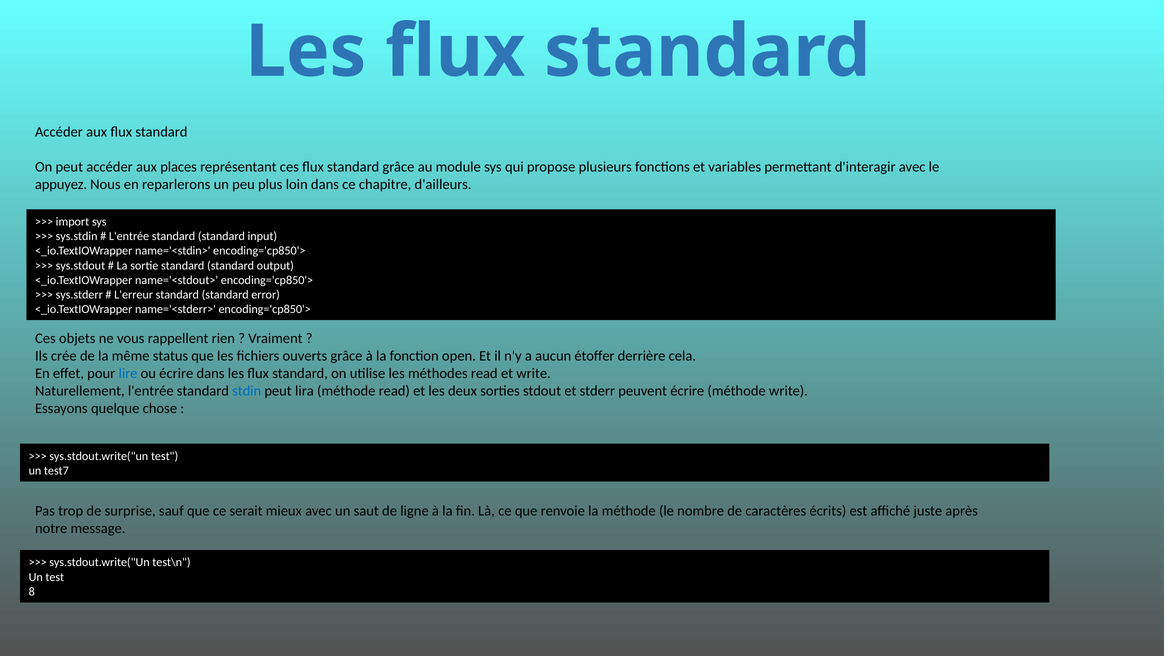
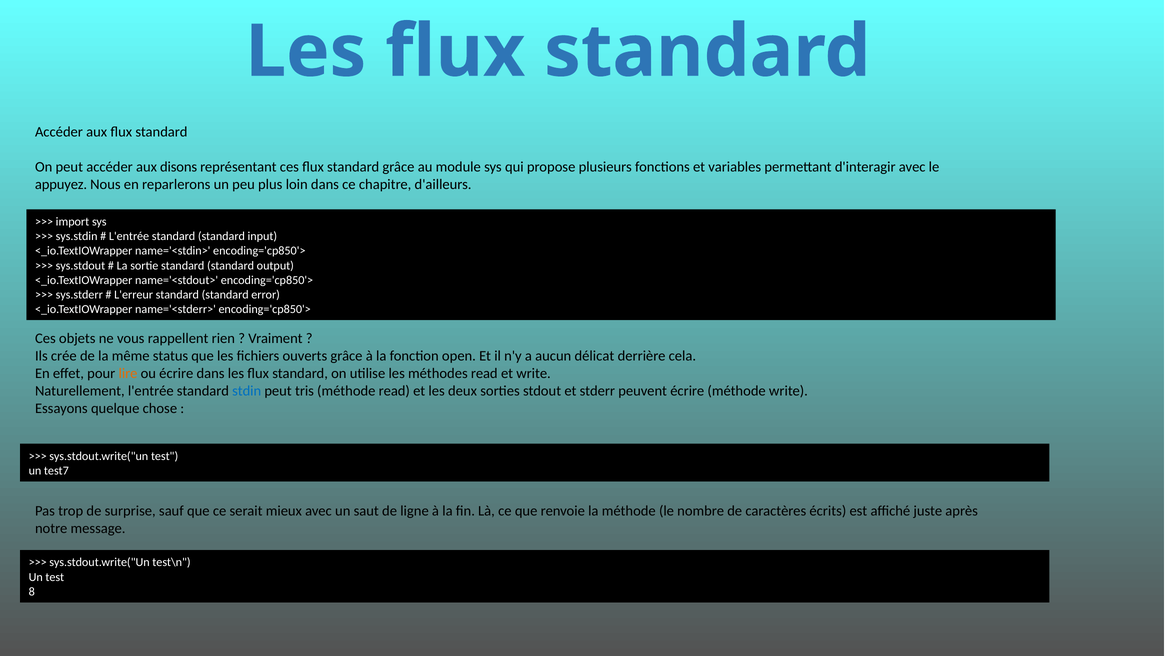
places: places -> disons (179, 167)
étoffer: étoffer -> délicat (594, 356)
lire colour: blue -> orange (128, 374)
lira: lira -> tris (304, 391)
